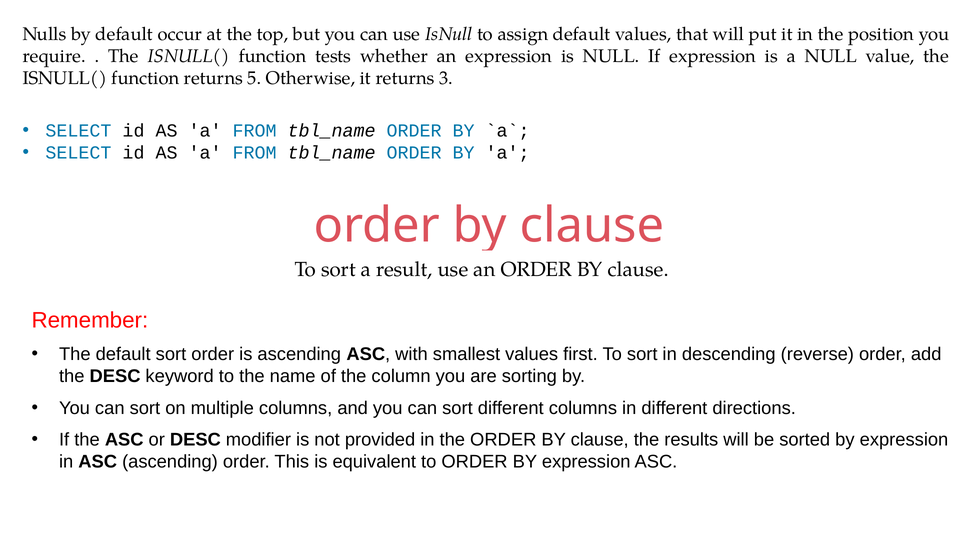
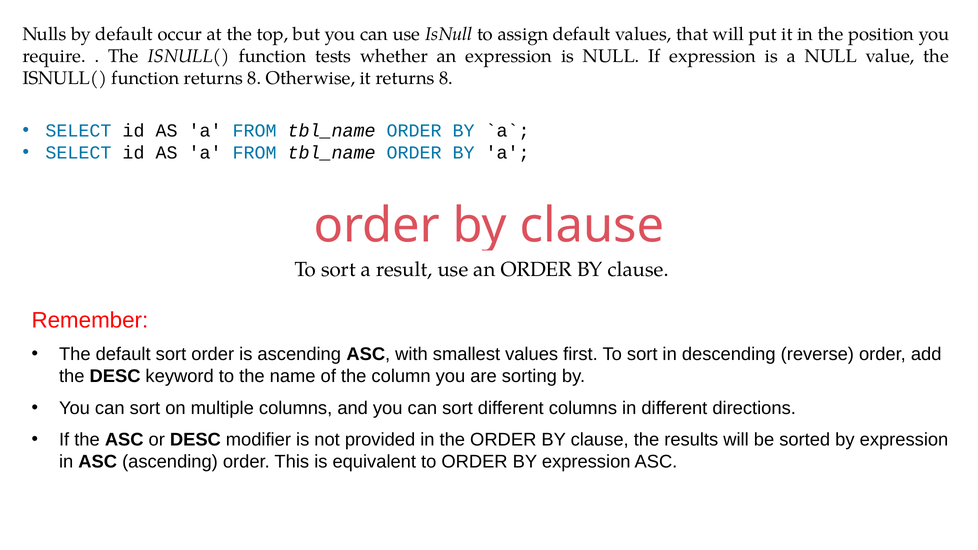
function returns 5: 5 -> 8 (254, 78)
it returns 3: 3 -> 8 (446, 78)
